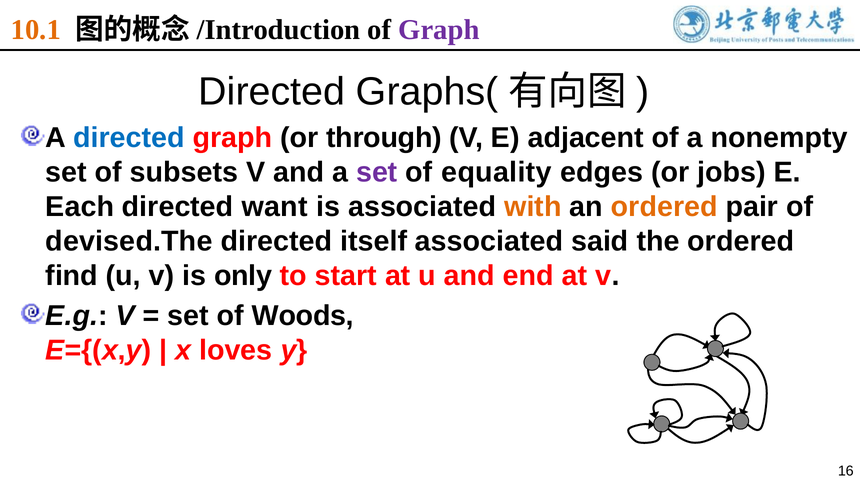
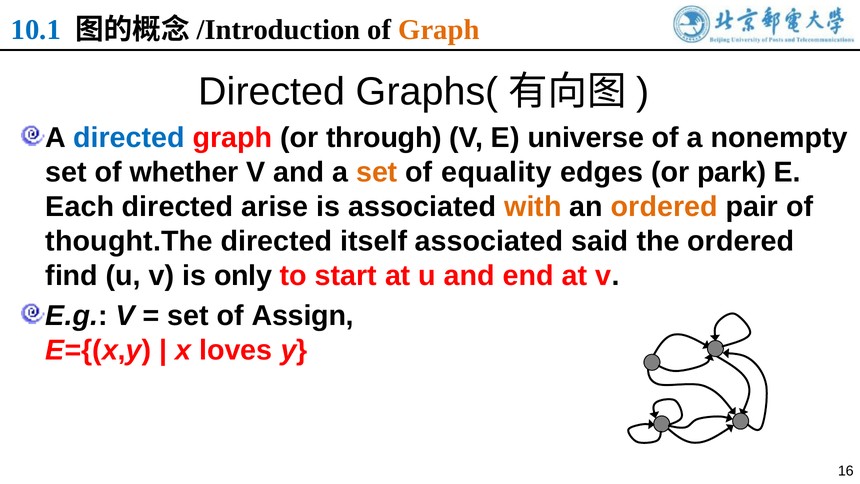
10.1 colour: orange -> blue (36, 30)
Graph colour: purple -> orange (439, 30)
adjacent: adjacent -> universe (586, 138)
subsets: subsets -> whether (184, 172)
set colour: purple -> orange (377, 172)
jobs: jobs -> park (732, 172)
want: want -> arise (275, 207)
devised.The: devised.The -> thought.The (129, 241)
Woods: Woods -> Assign (303, 316)
